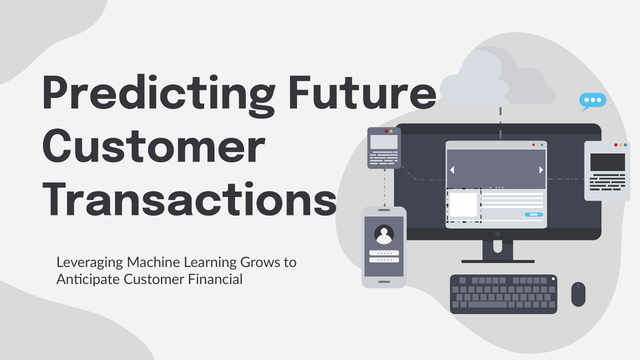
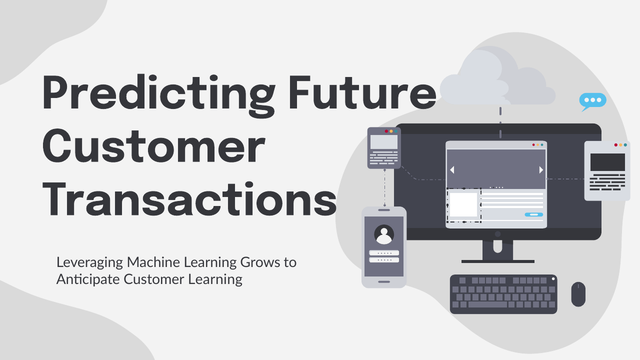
Customer Financial: Financial -> Learning (215, 280)
